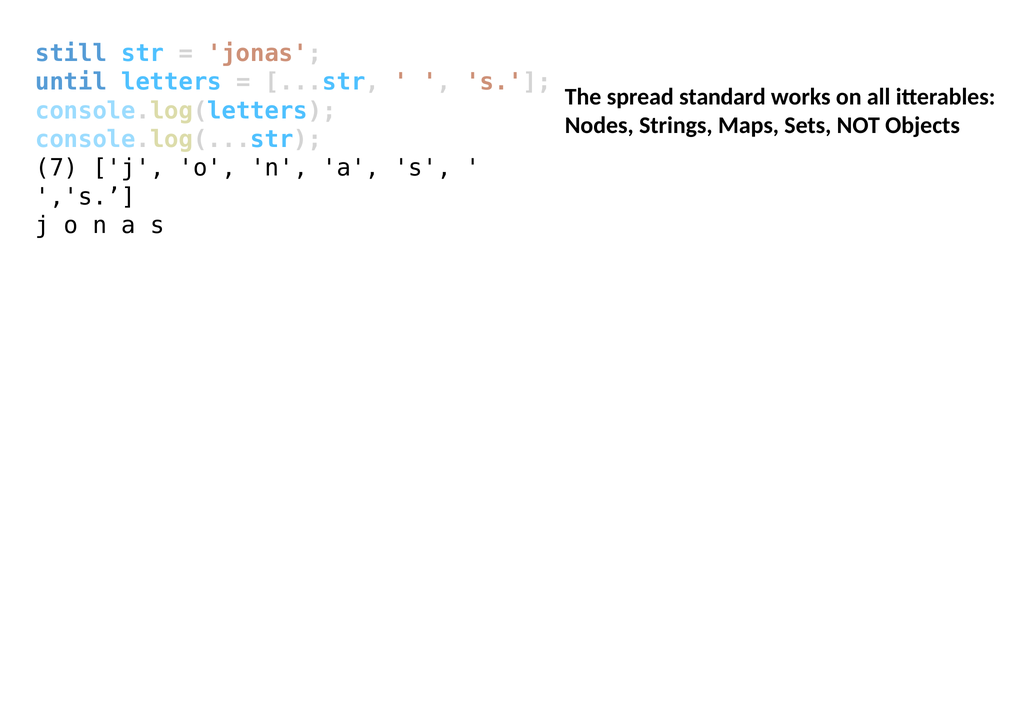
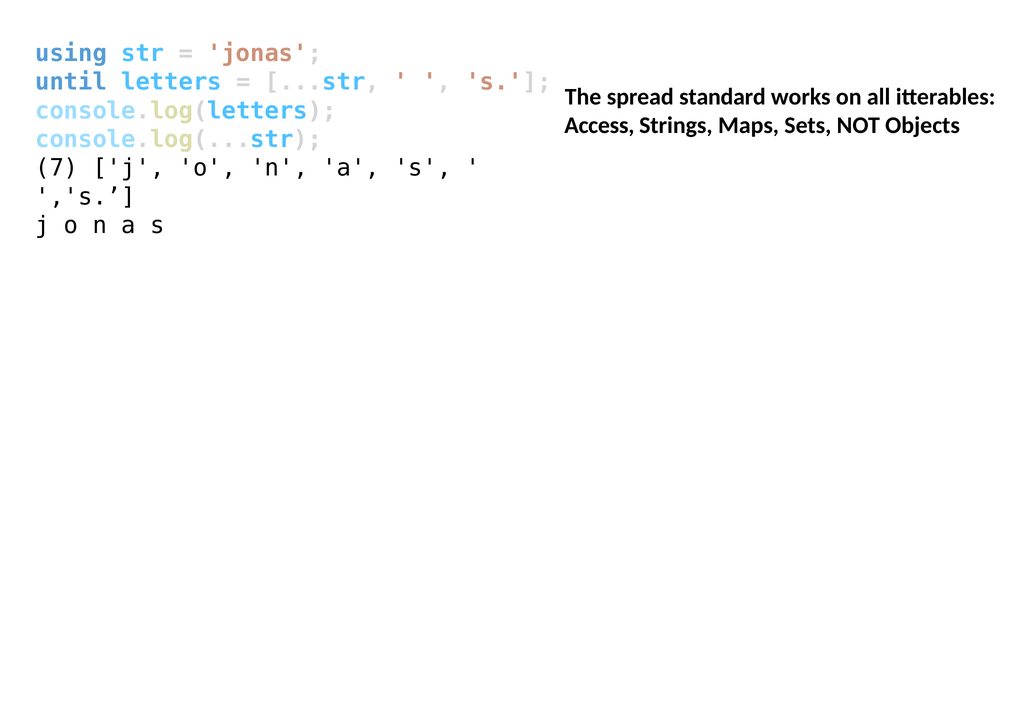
still: still -> using (71, 53)
Nodes: Nodes -> Access (599, 125)
